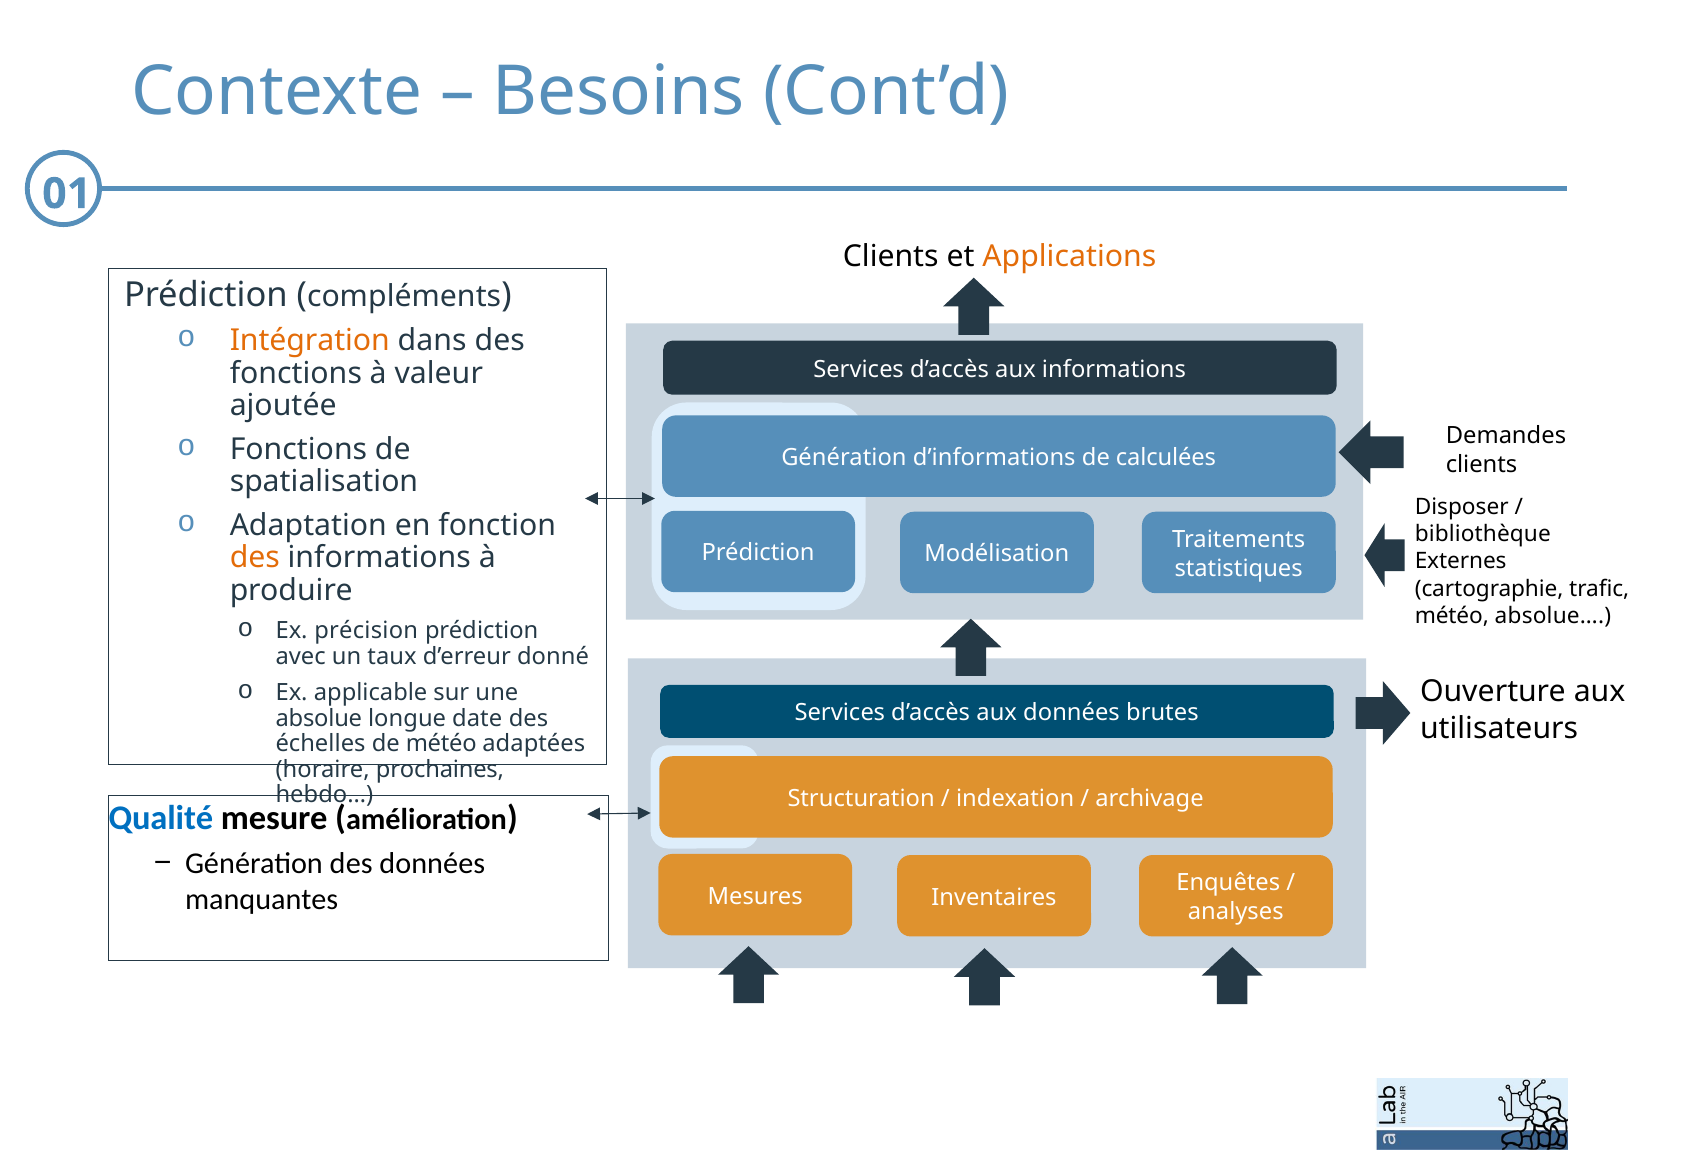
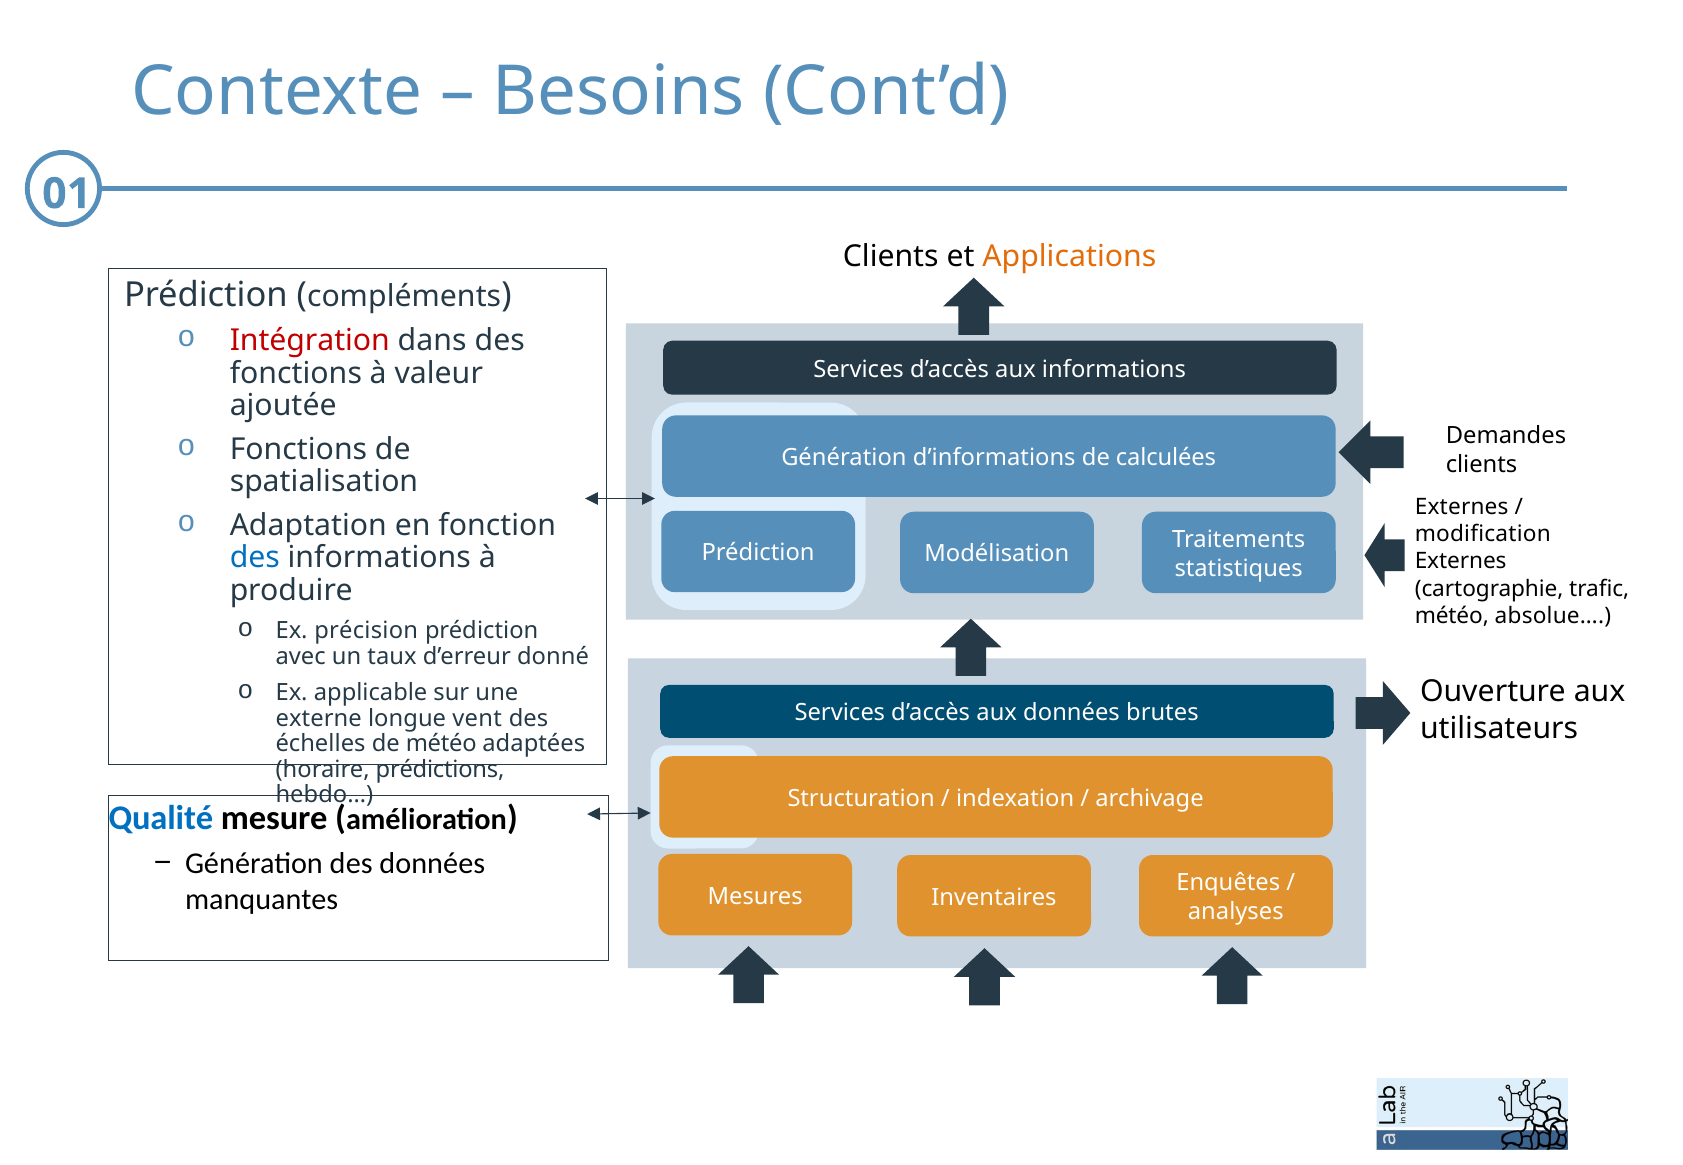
Intégration colour: orange -> red (310, 341)
Disposer: Disposer -> Externes (1462, 507)
bibliothèque: bibliothèque -> modification (1483, 534)
des colour: orange -> blue (255, 558)
absolue: absolue -> externe (319, 718)
date: date -> vent (477, 718)
prochaines: prochaines -> prédictions (440, 770)
